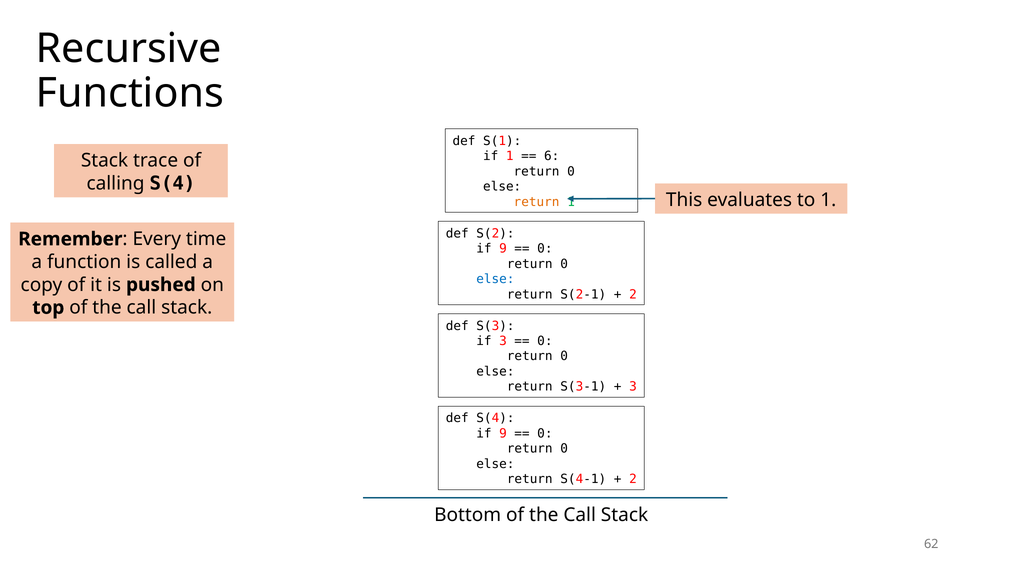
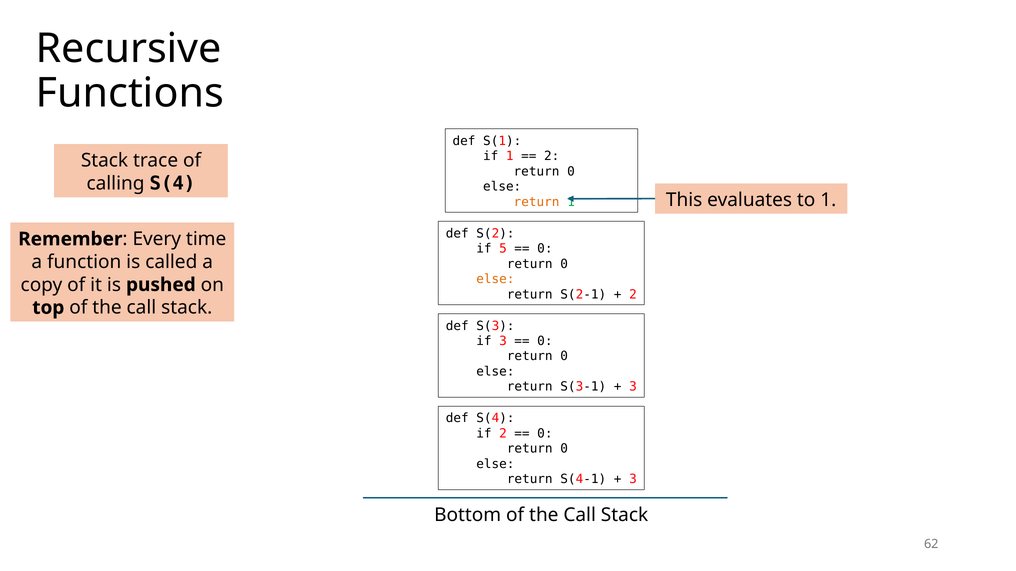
6: 6 -> 2 (552, 156)
9: 9 -> 5 (503, 249)
else colour: blue -> orange (495, 279)
9: 9 -> 2 (503, 434)
2: 2 -> 3 (633, 480)
